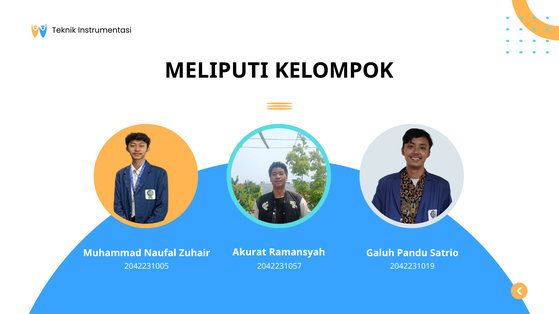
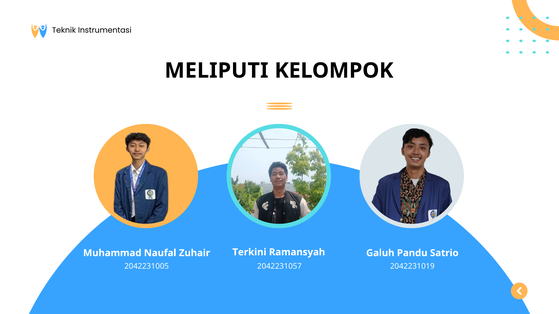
Akurat: Akurat -> Terkini (249, 252)
